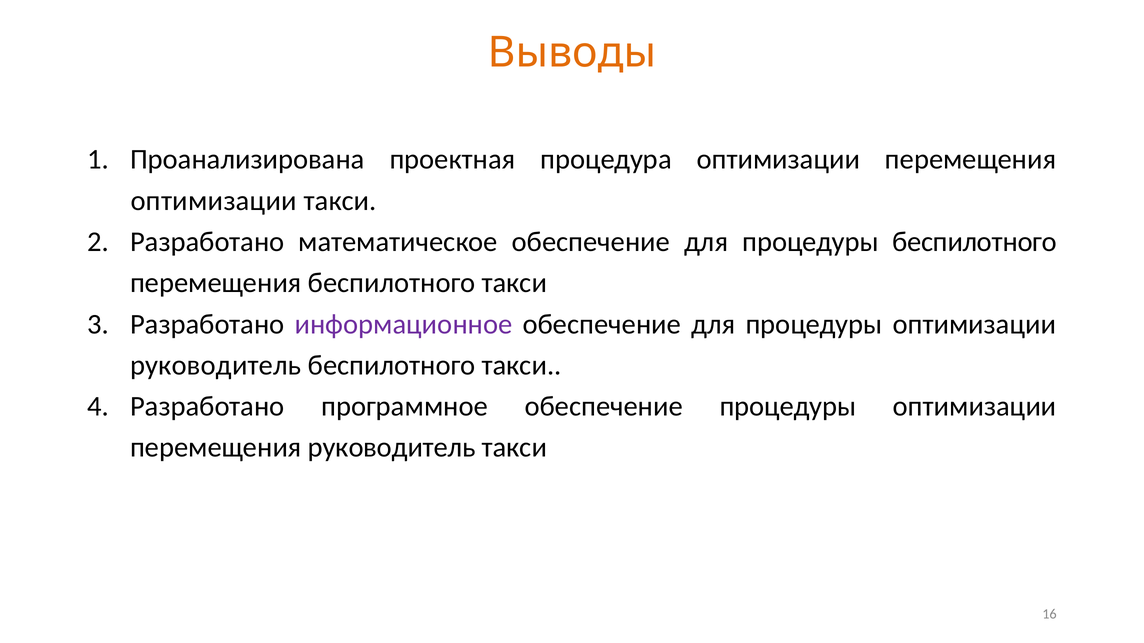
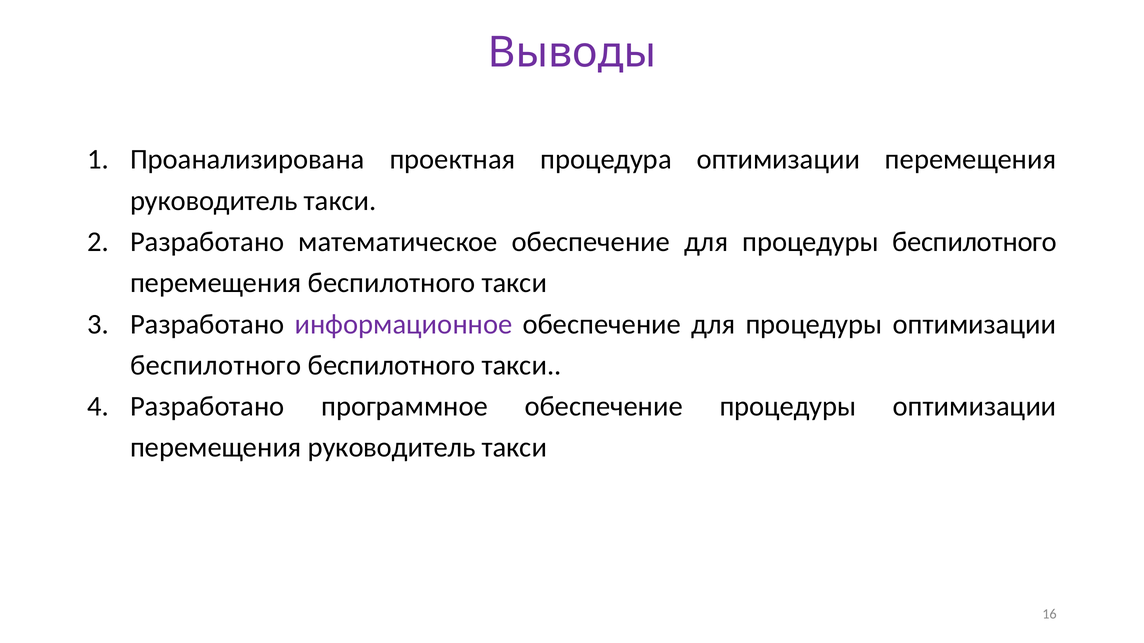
Выводы colour: orange -> purple (572, 52)
оптимизации: оптимизации -> руководитель (214, 201)
руководитель: руководитель -> беспилотного (216, 366)
